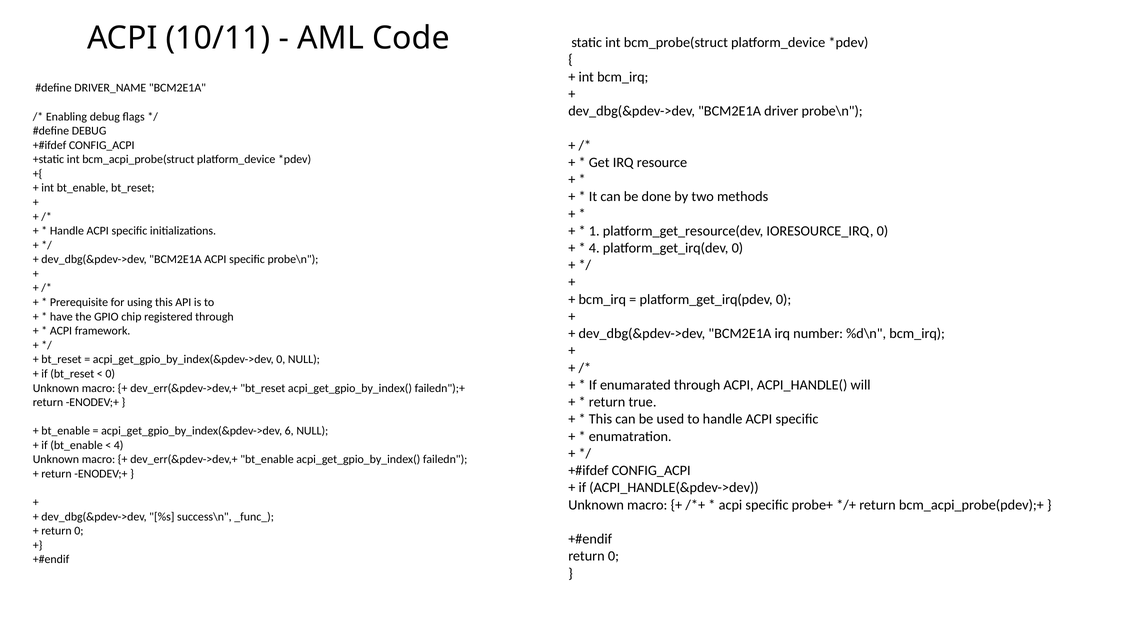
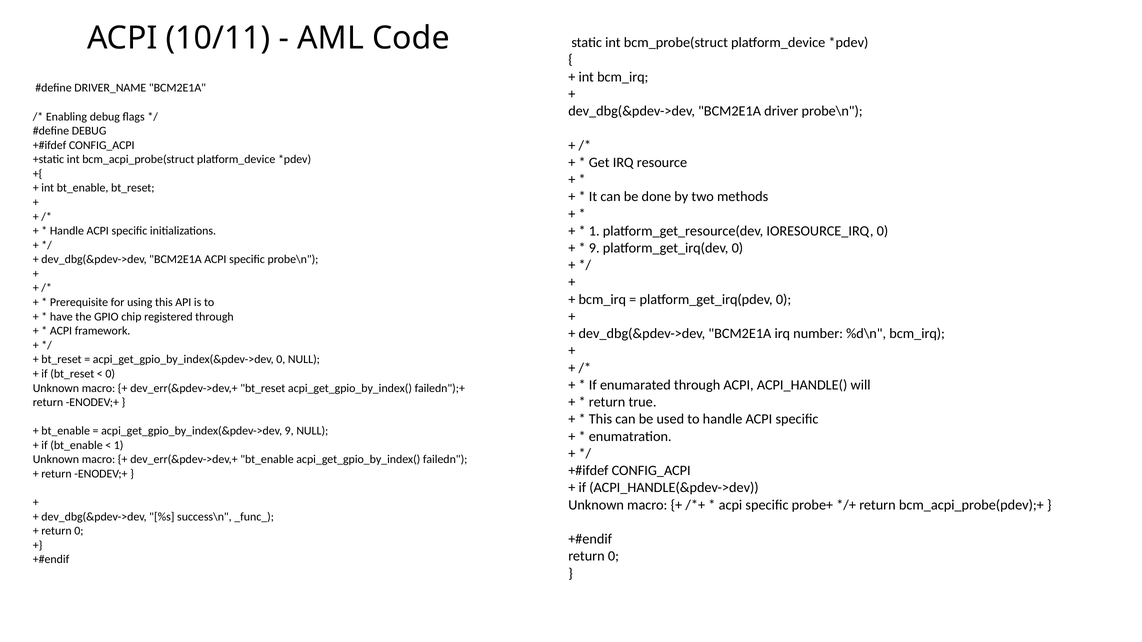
4: 4 -> 9 (594, 248)
acpi_get_gpio_by_index(&pdev->dev 6: 6 -> 9 (289, 431)
4: 4 -> 1 (119, 445)
